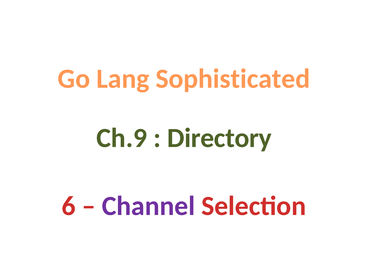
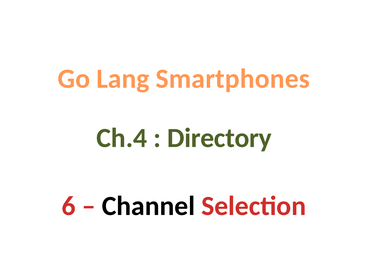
Sophisticated: Sophisticated -> Smartphones (233, 79)
Ch.9: Ch.9 -> Ch.4 (122, 138)
Channel colour: purple -> black (148, 206)
